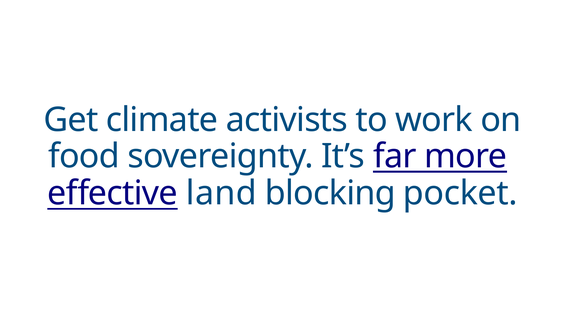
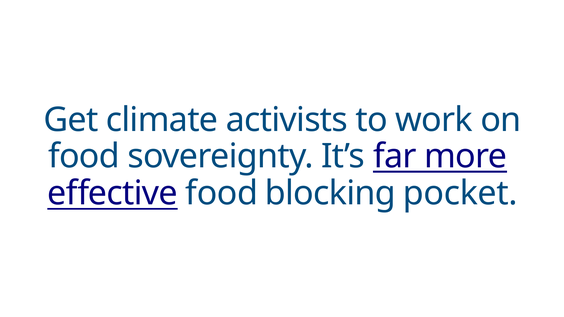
land: land -> food (222, 193)
